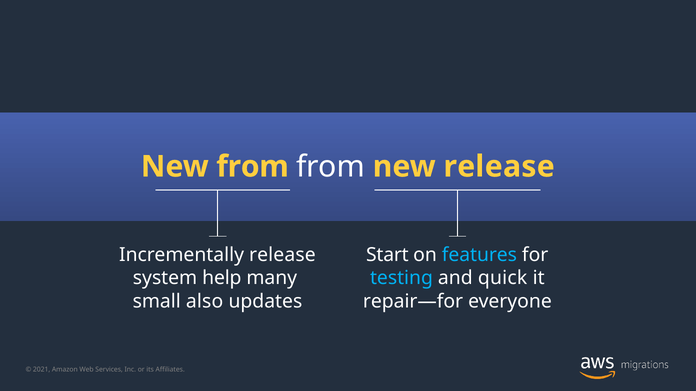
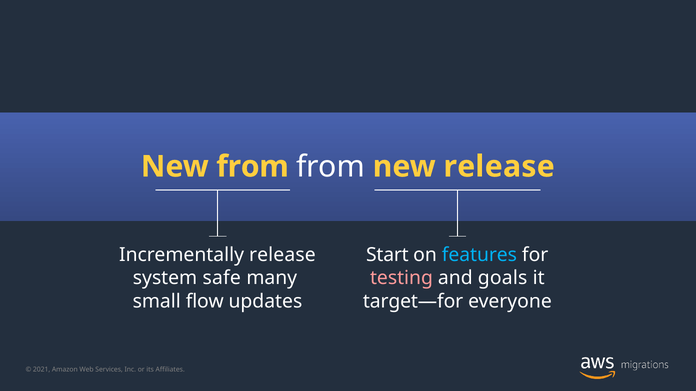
help: help -> safe (222, 278)
testing colour: light blue -> pink (401, 278)
quick: quick -> goals (503, 278)
also: also -> flow (205, 302)
repair—for: repair—for -> target—for (413, 302)
